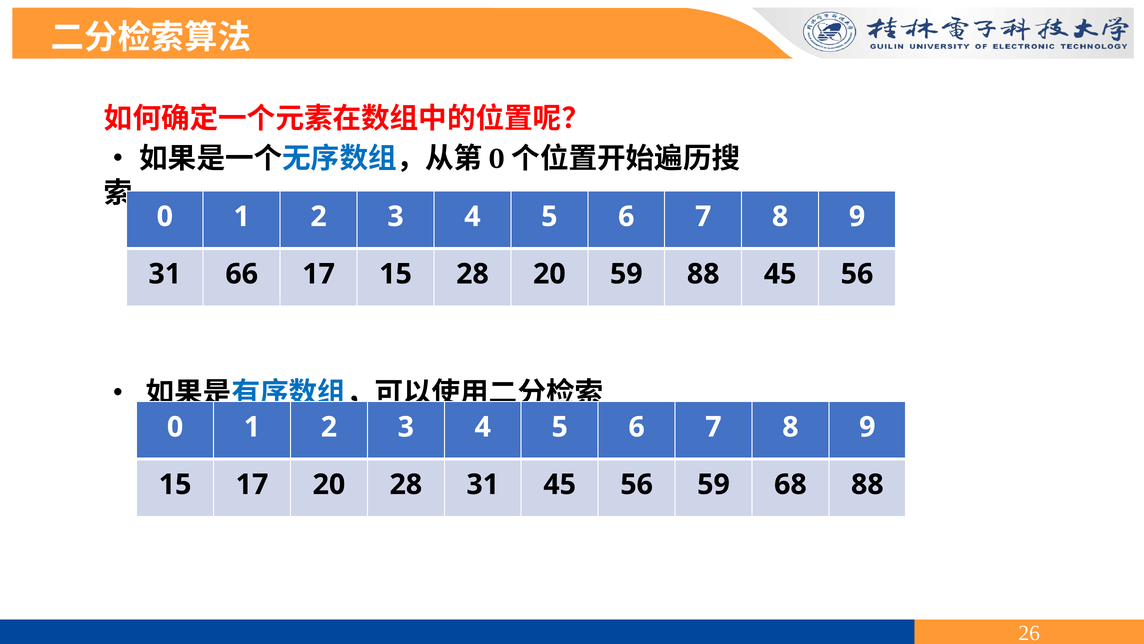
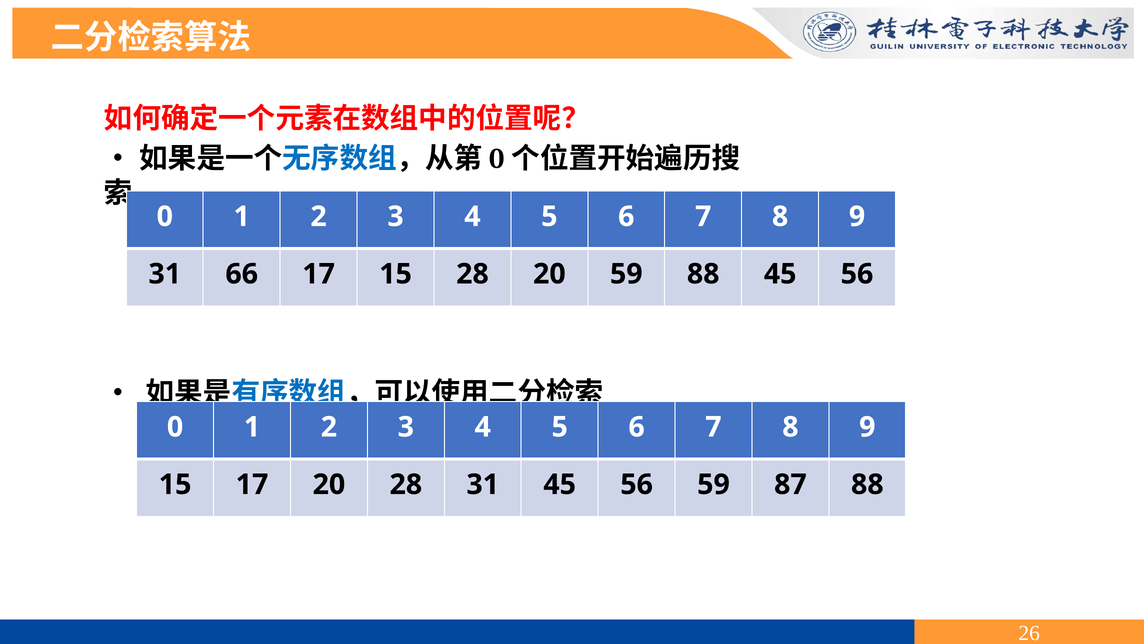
68: 68 -> 87 (790, 484)
